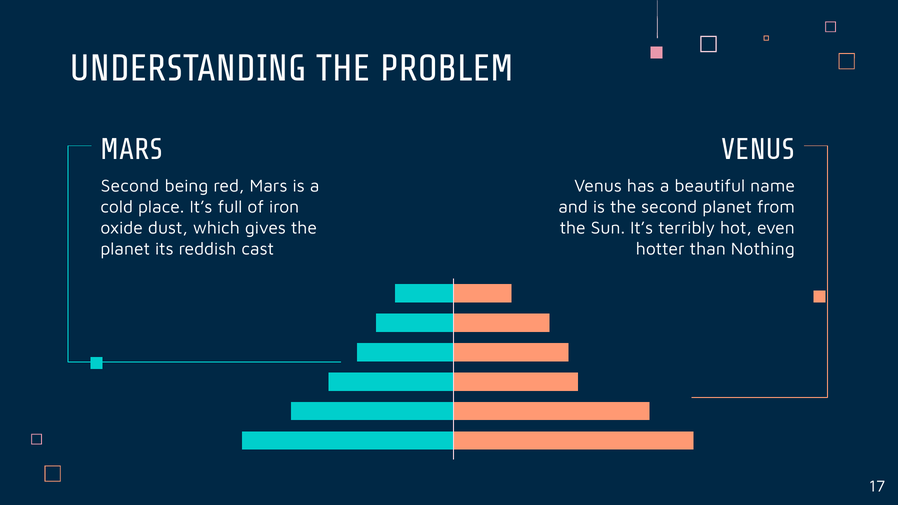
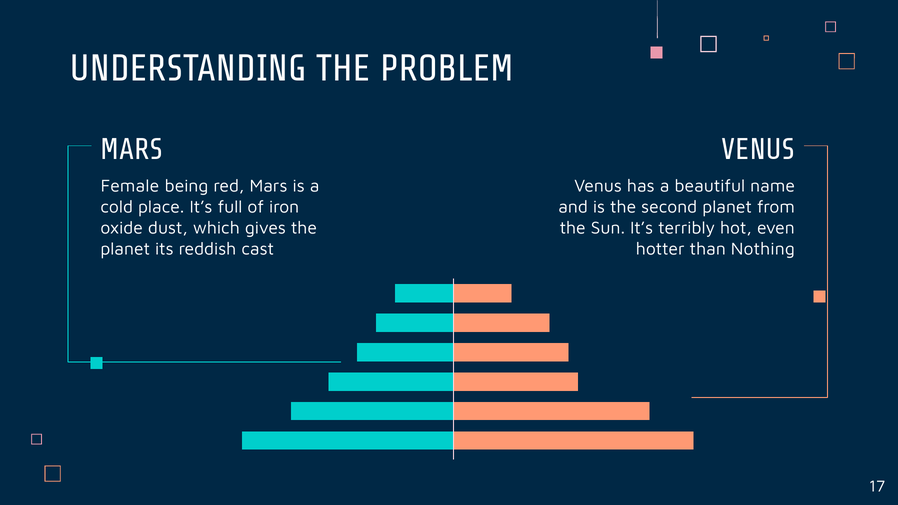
Second: Second -> Female (130, 186)
